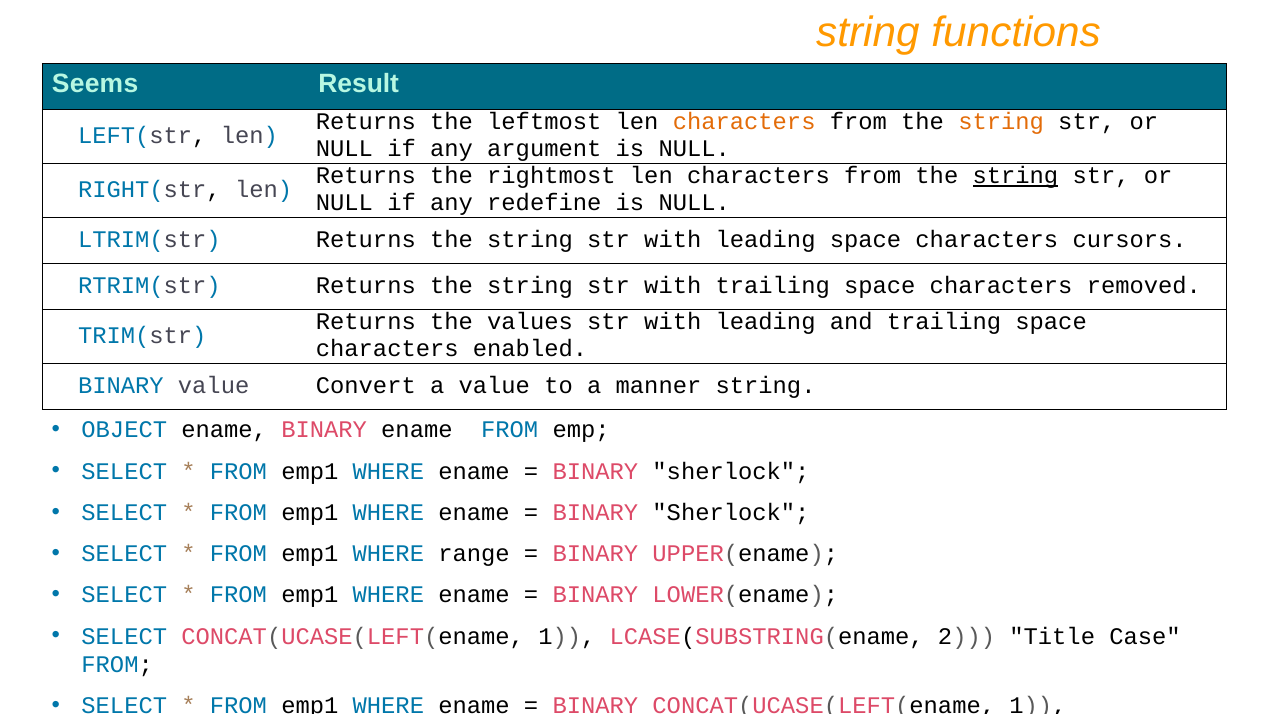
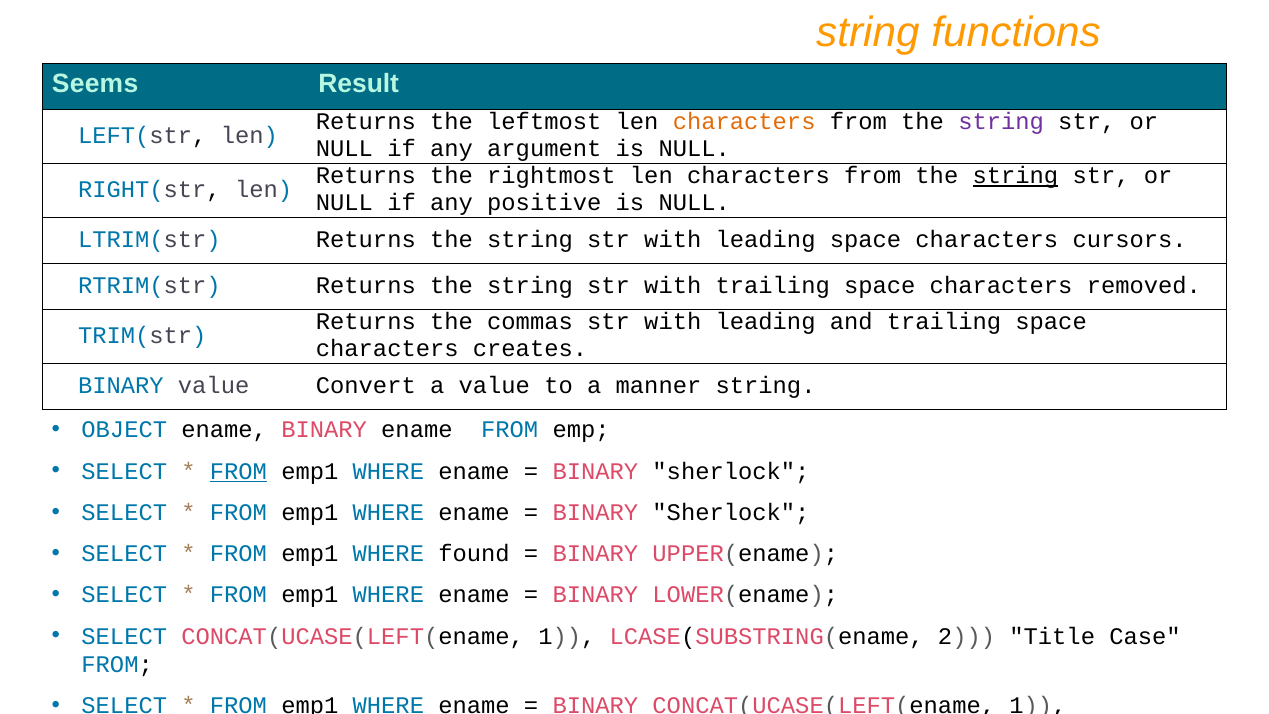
string colour: orange -> purple (1001, 122)
redefine: redefine -> positive (544, 203)
values: values -> commas (530, 322)
enabled: enabled -> creates (530, 349)
FROM underline: none -> present (238, 471)
range: range -> found (474, 554)
